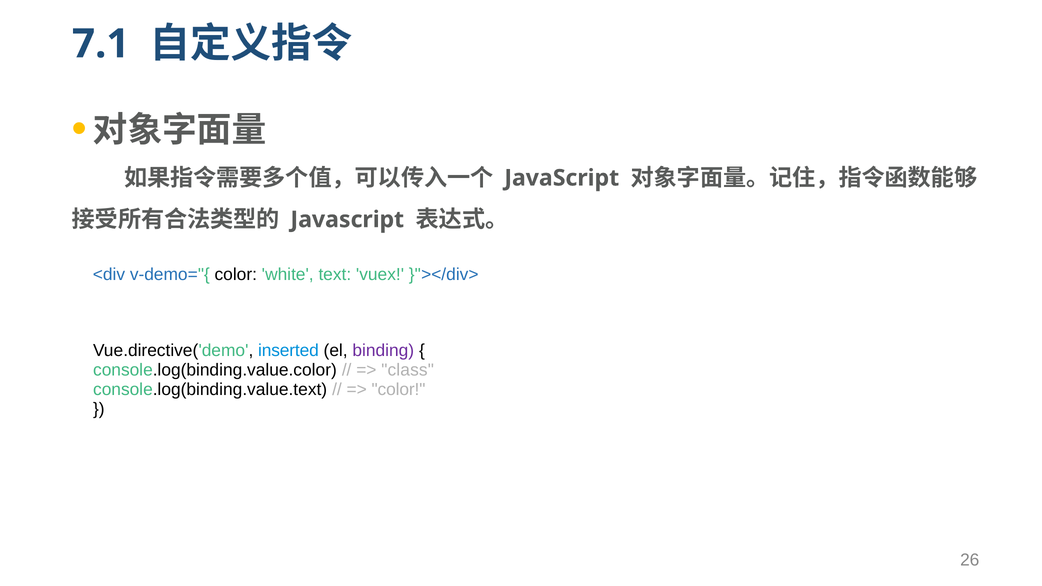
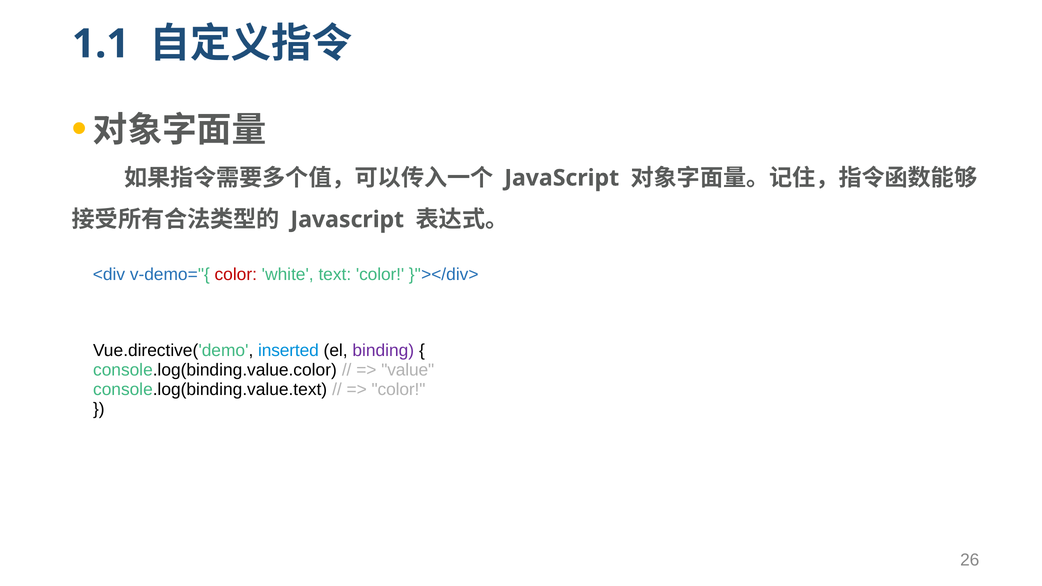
7.1: 7.1 -> 1.1 (101, 44)
color colour: black -> red (236, 275)
text vuex: vuex -> color (380, 275)
class: class -> value (408, 370)
